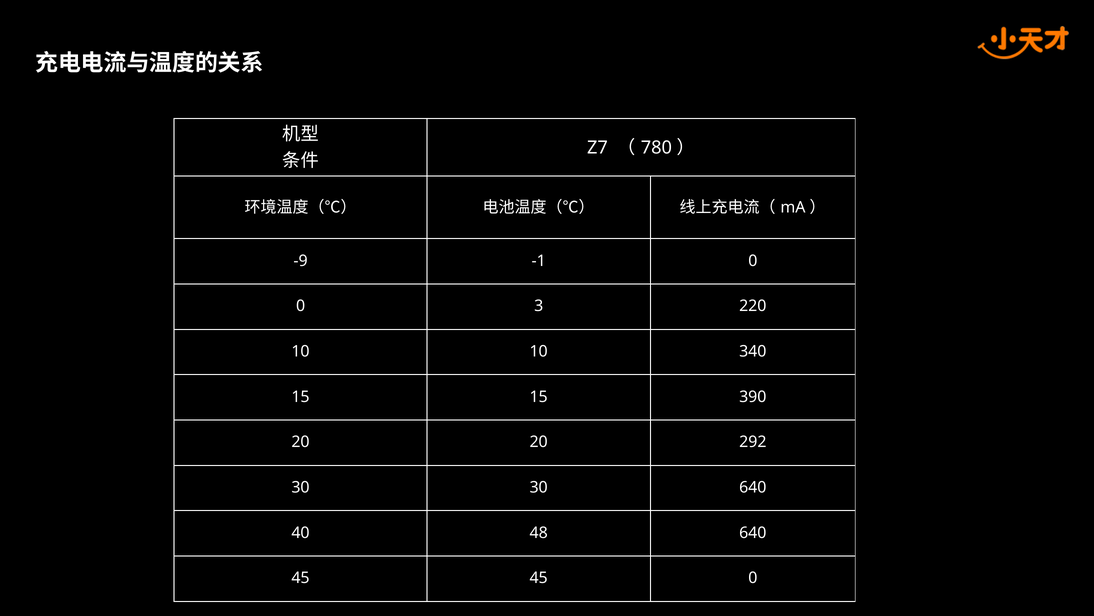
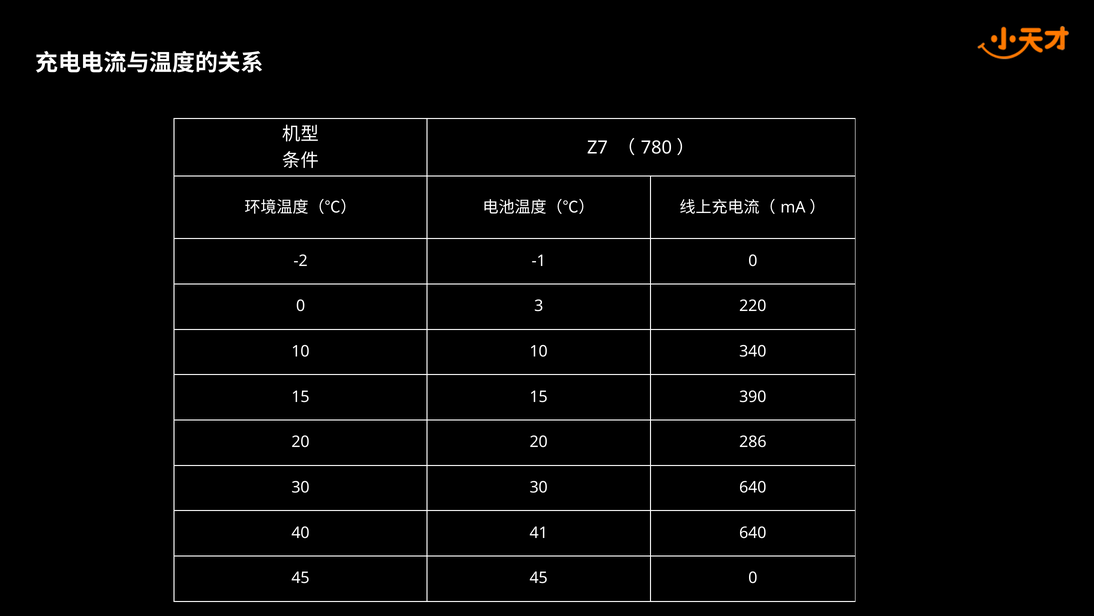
-9: -9 -> -2 (301, 260)
292: 292 -> 286 (753, 442)
48: 48 -> 41 (539, 532)
